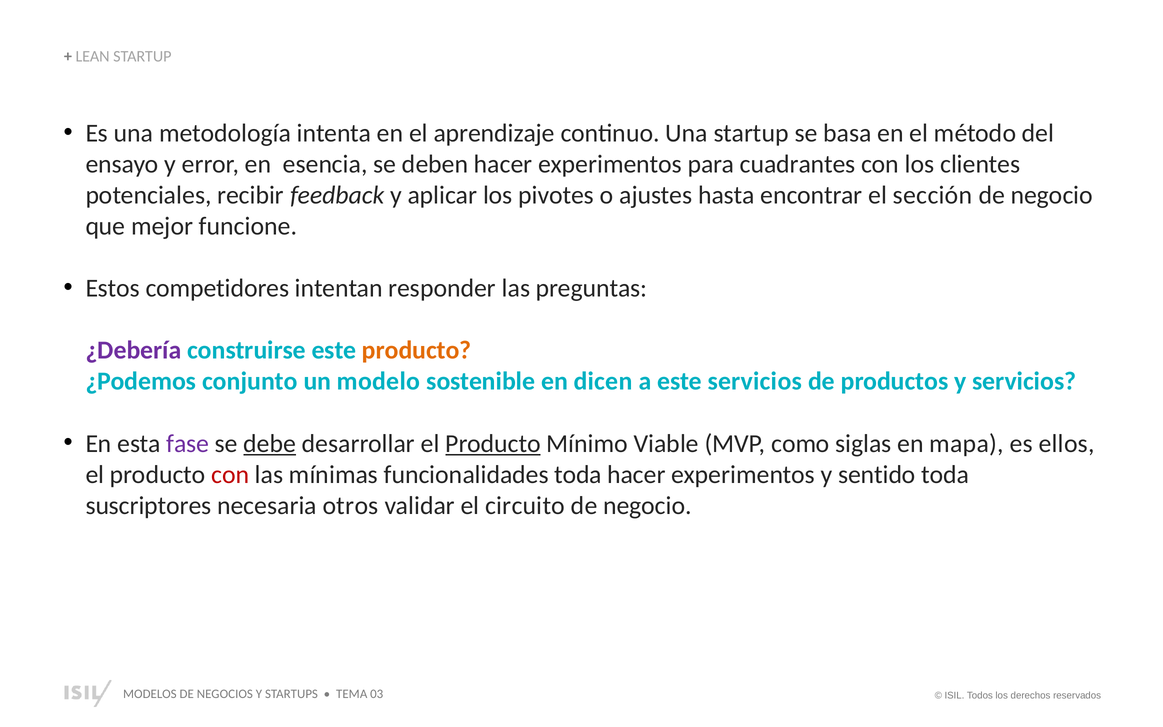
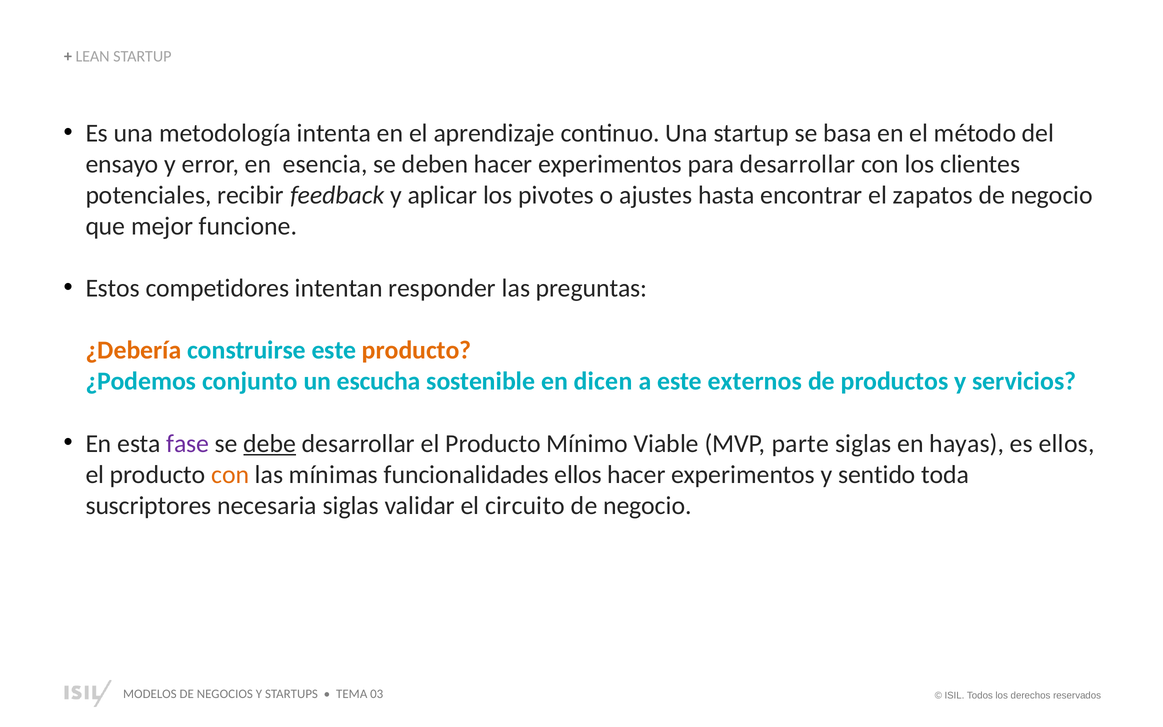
para cuadrantes: cuadrantes -> desarrollar (798, 164)
sección: sección -> zapatos (933, 195)
¿Debería colour: purple -> orange (134, 350)
modelo: modelo -> escucha (379, 381)
este servicios: servicios -> externos (755, 381)
Producto underline: present -> none (493, 443)
como: como -> parte (800, 443)
mapa: mapa -> hayas (967, 443)
con colour: red -> orange (230, 474)
funcionalidades toda: toda -> ellos (578, 474)
necesaria otros: otros -> siglas (351, 505)
